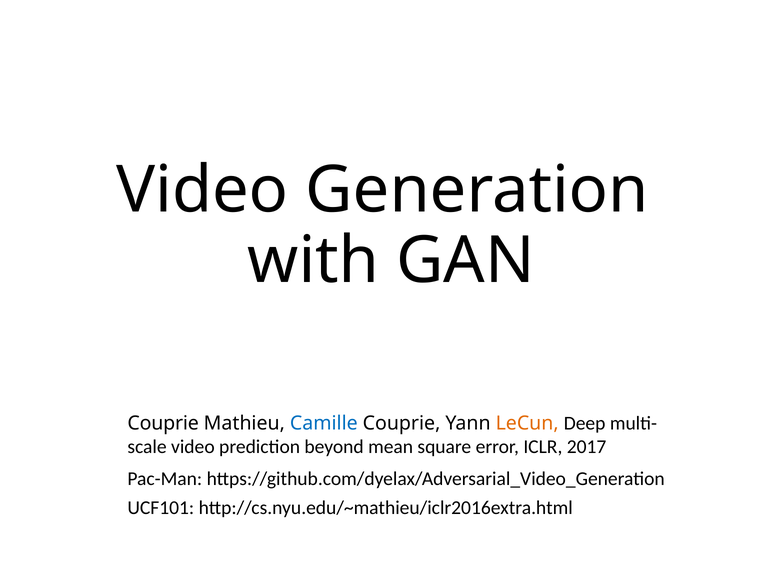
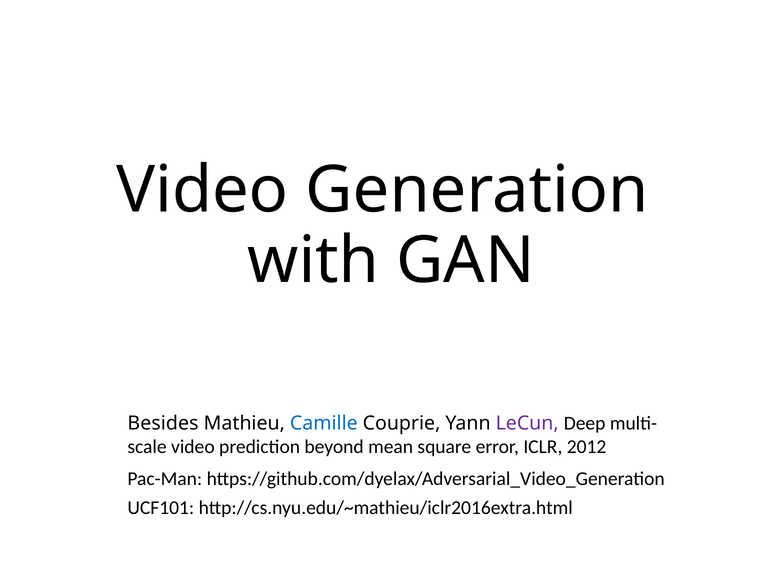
Couprie: Couprie -> Besides (163, 423)
LeCun colour: orange -> purple (527, 423)
2017: 2017 -> 2012 (587, 446)
